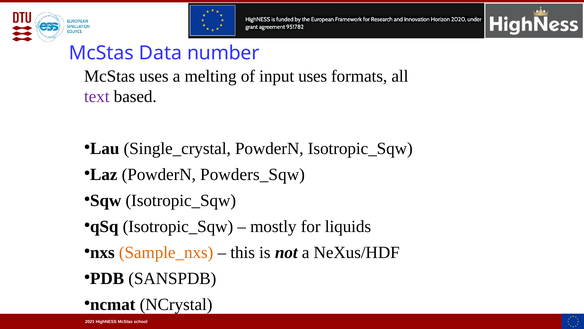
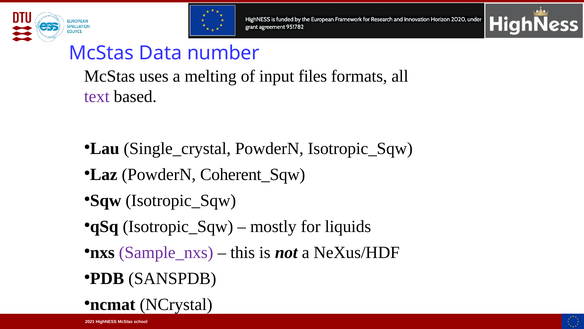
input uses: uses -> files (313, 76)
Powders_Sqw: Powders_Sqw -> Coherent_Sqw (253, 175)
Sample_nxs colour: orange -> purple (166, 252)
